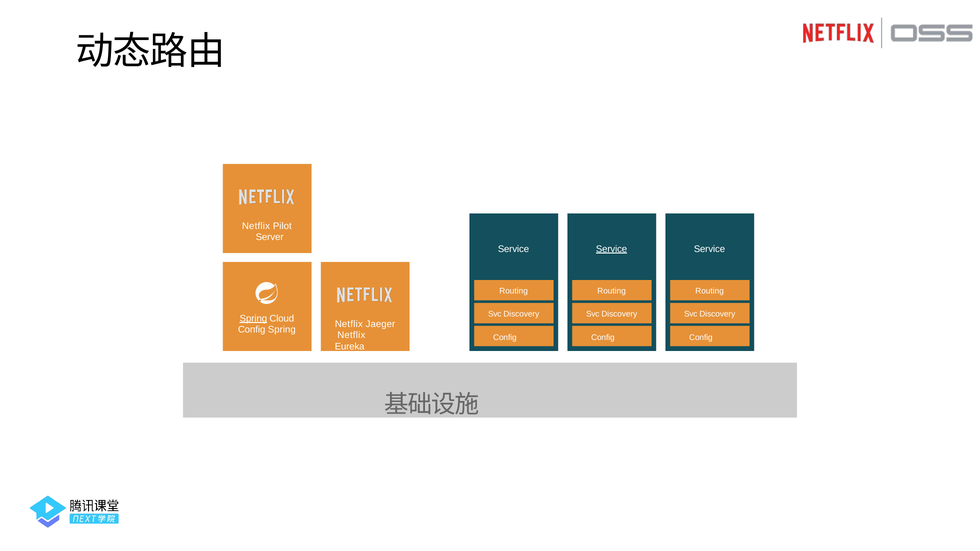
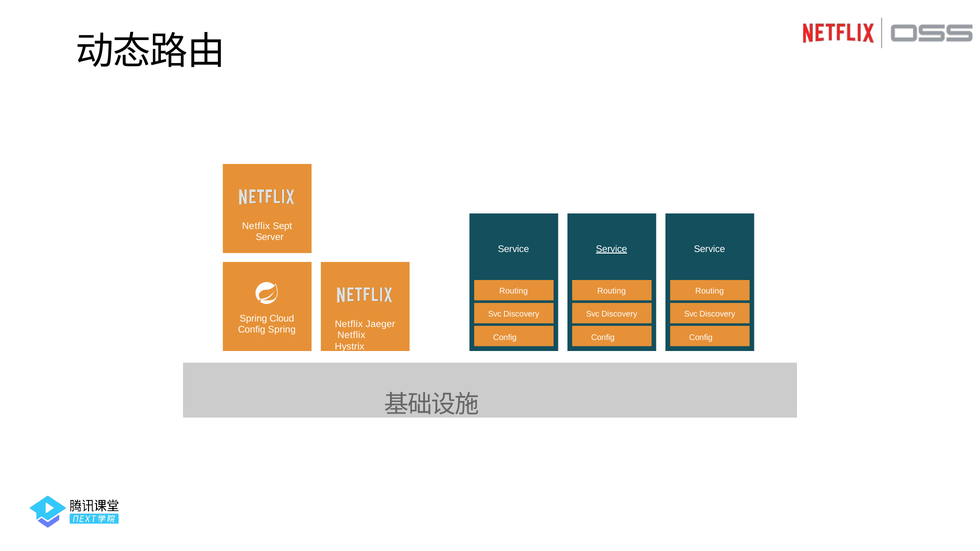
Pilot: Pilot -> Sept (282, 226)
Spring underline: present -> none (253, 319)
Eureka: Eureka -> Hystrix (350, 347)
